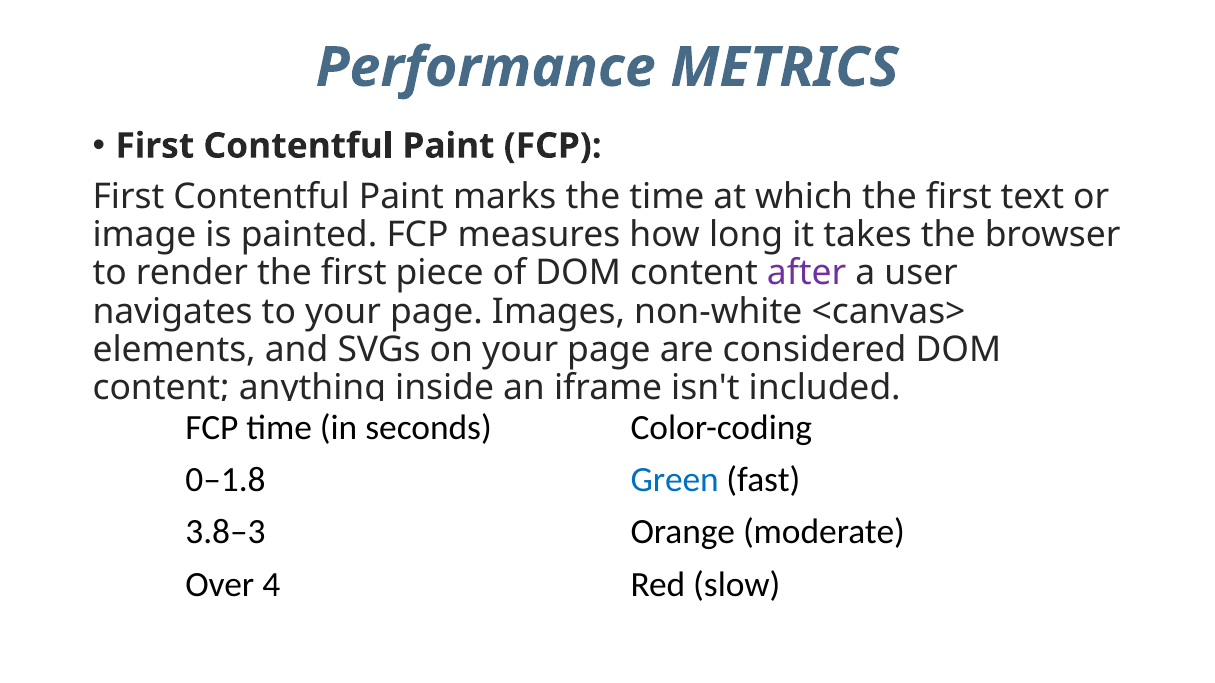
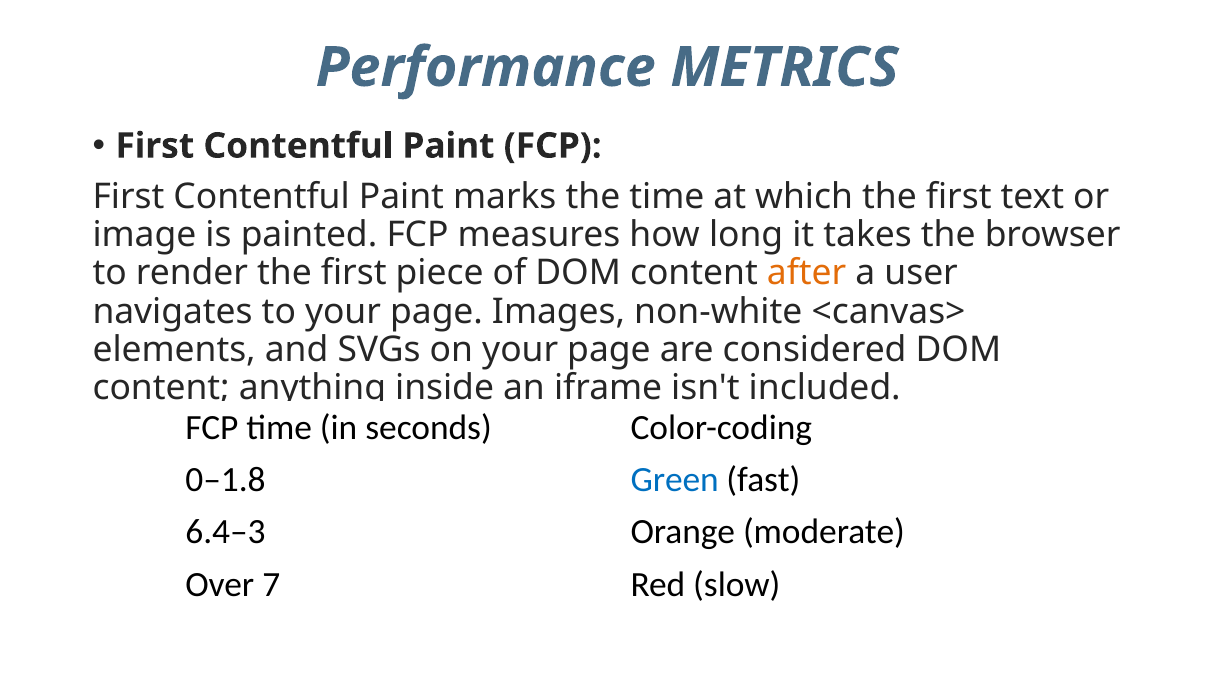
after colour: purple -> orange (807, 273)
3.8–3: 3.8–3 -> 6.4–3 (225, 533)
4: 4 -> 7 (271, 585)
